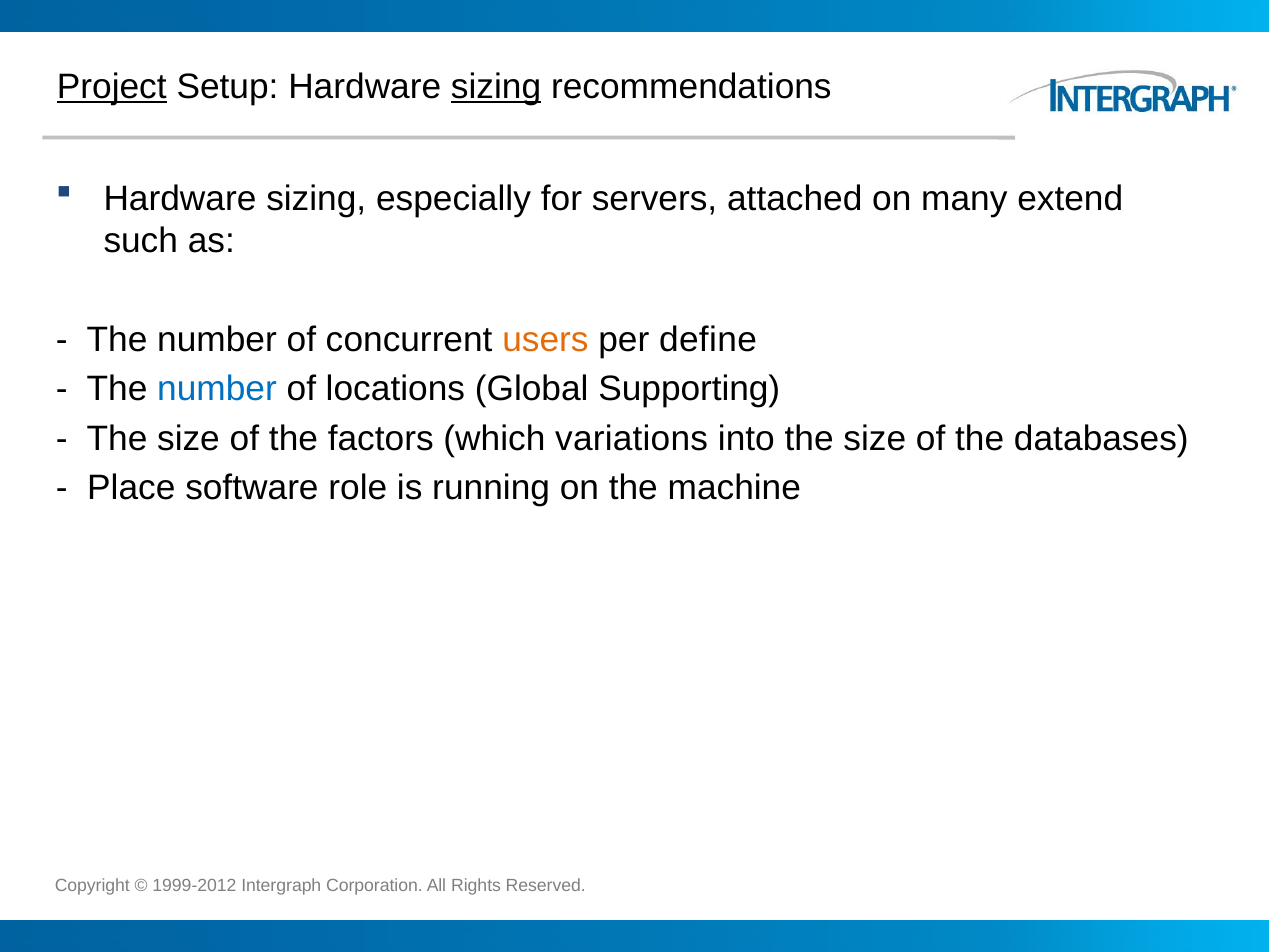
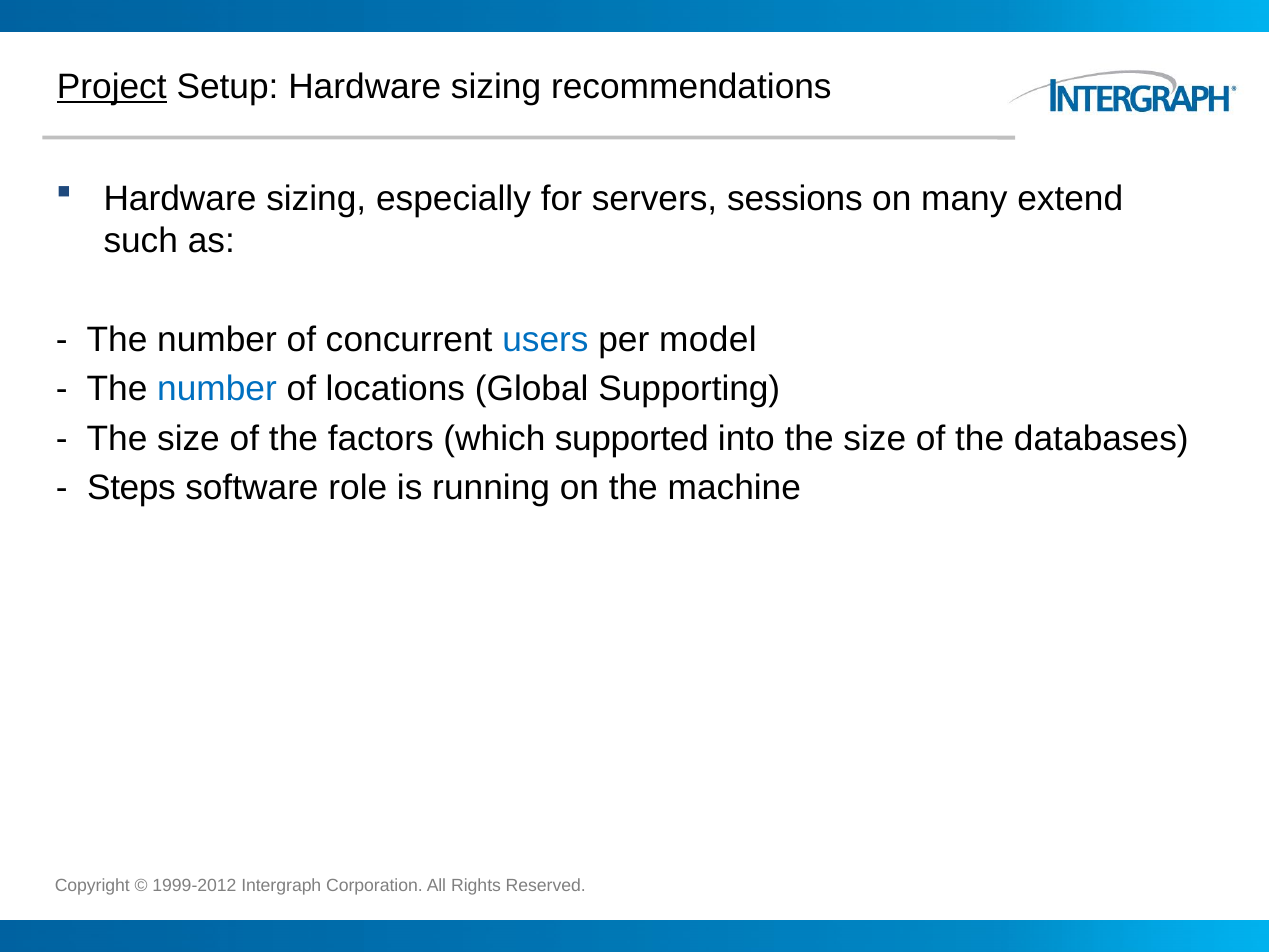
sizing underline: present -> none (496, 87)
attached: attached -> sessions (795, 199)
users colour: orange -> blue (545, 340)
define: define -> model (708, 340)
variations: variations -> supported (632, 439)
Place: Place -> Steps (132, 488)
